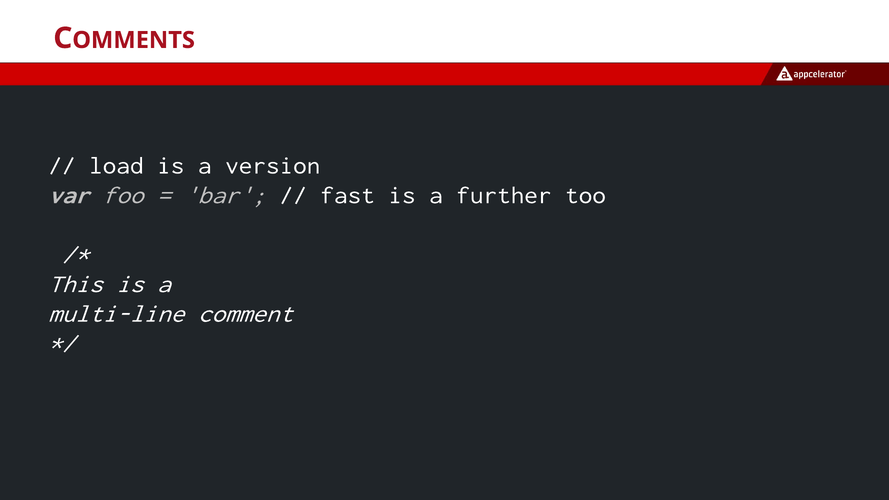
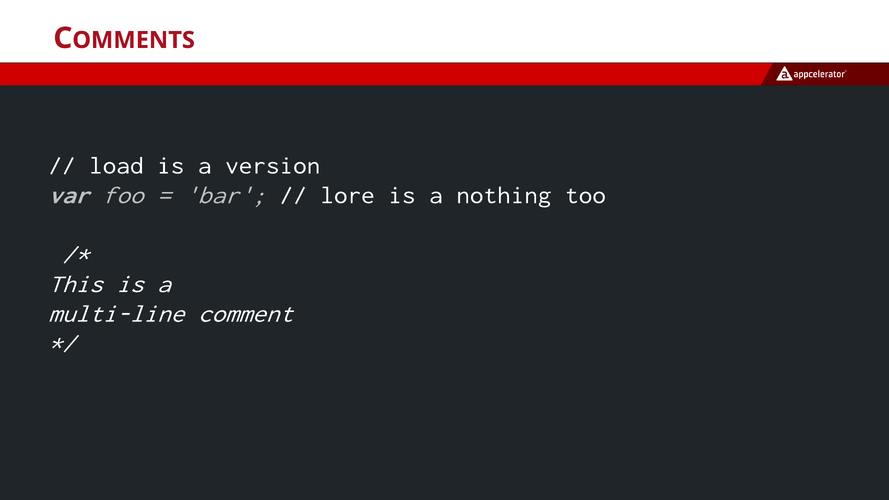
fast: fast -> lore (348, 195)
further: further -> nothing (504, 195)
